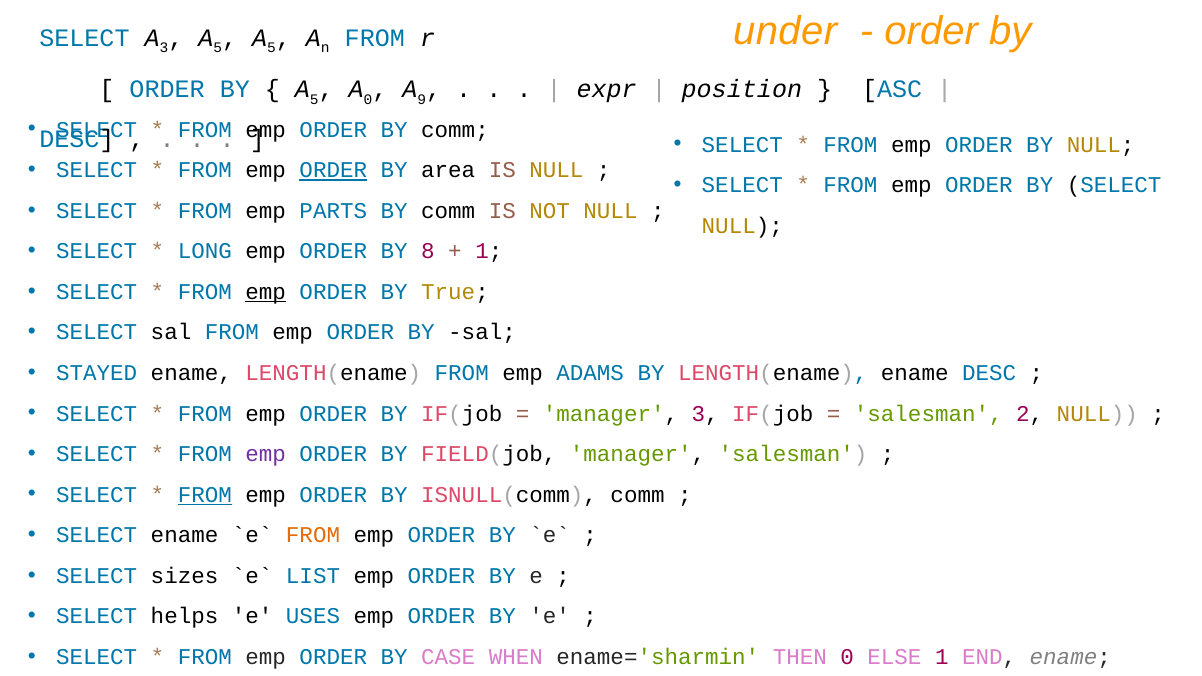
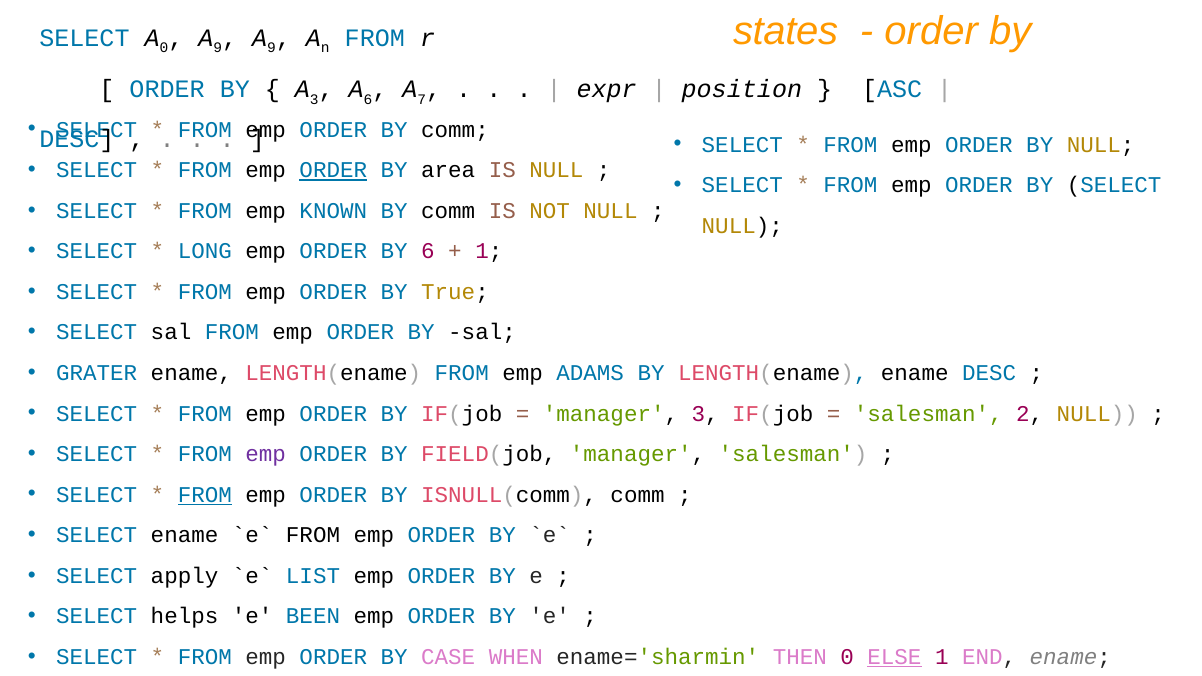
under: under -> states (786, 31)
3: 3 -> 0 (164, 48)
5: 5 -> 9 (218, 48)
5: 5 -> 9 (272, 48)
5: 5 -> 3 (314, 99)
0: 0 -> 6 (368, 99)
9: 9 -> 7 (422, 99)
PARTS: PARTS -> KNOWN (333, 211)
BY 8: 8 -> 6 (428, 251)
emp underline: present -> none (266, 292)
STAYED: STAYED -> GRATER (97, 373)
FROM colour: orange -> black (313, 535)
sizes: sizes -> apply (185, 576)
USES: USES -> BEEN (313, 617)
ELSE underline: none -> present (894, 657)
